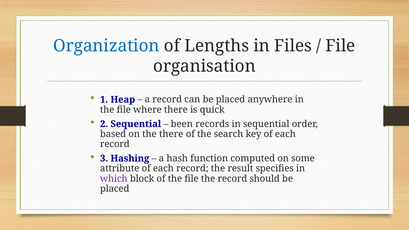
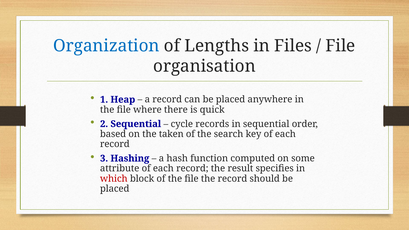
been: been -> cycle (182, 124)
the there: there -> taken (171, 134)
which colour: purple -> red (114, 179)
